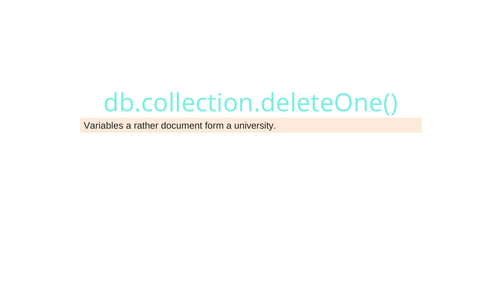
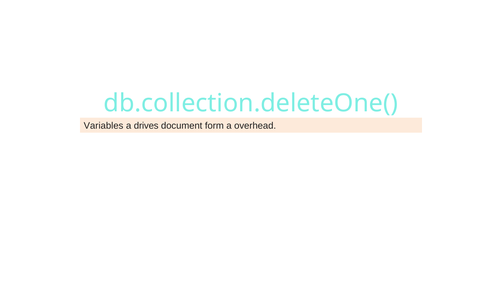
rather: rather -> drives (146, 126)
university: university -> overhead (255, 126)
